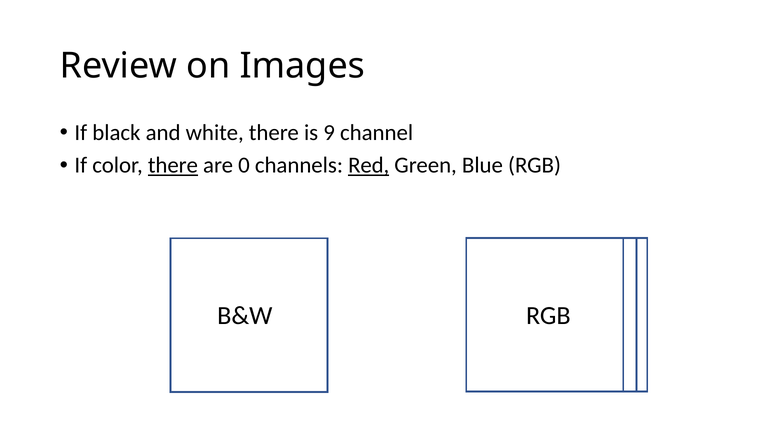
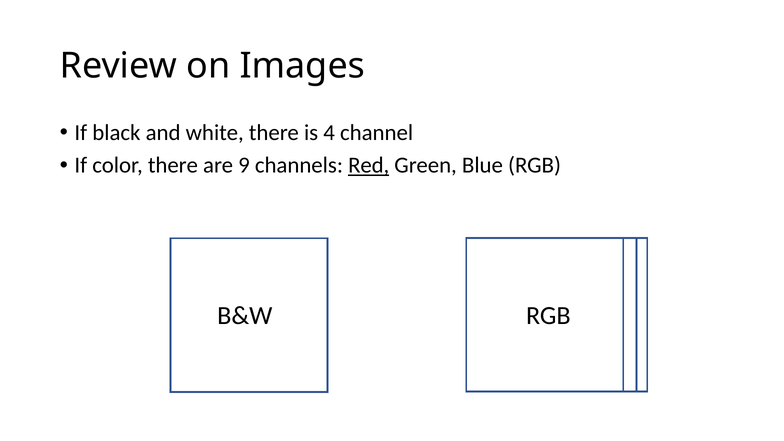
9: 9 -> 4 (329, 133)
there underline: present -> none (173, 165)
0: 0 -> 9 (244, 165)
